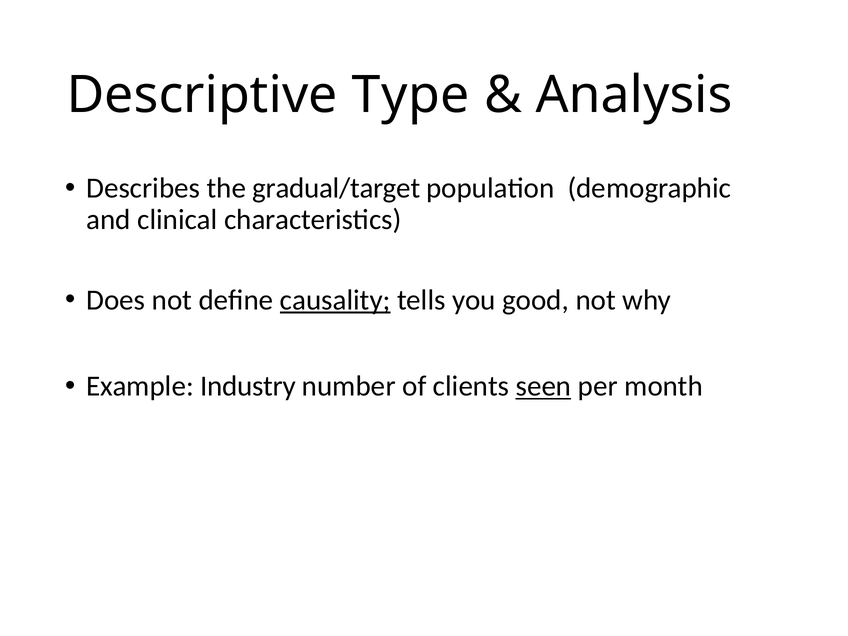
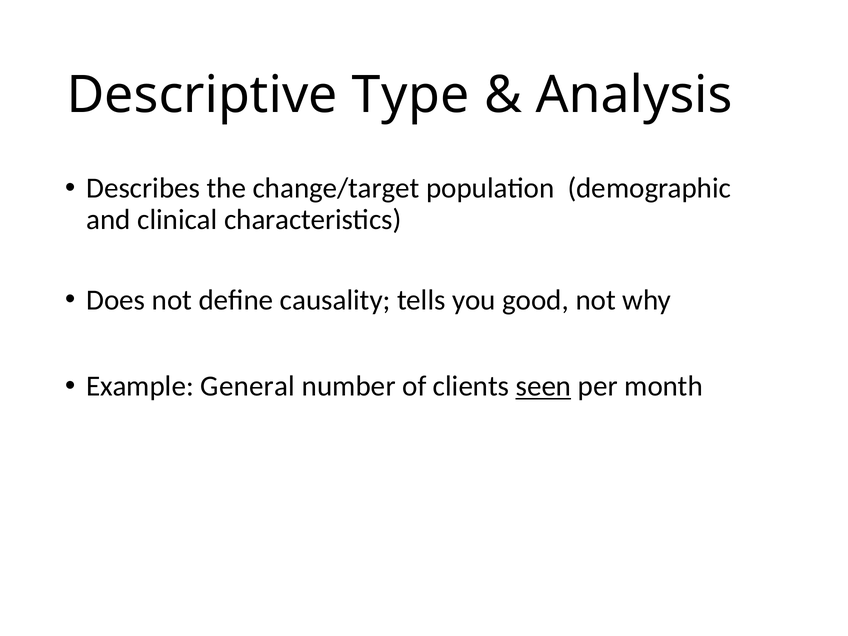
gradual/target: gradual/target -> change/target (336, 188)
causality underline: present -> none (335, 300)
Industry: Industry -> General (248, 386)
